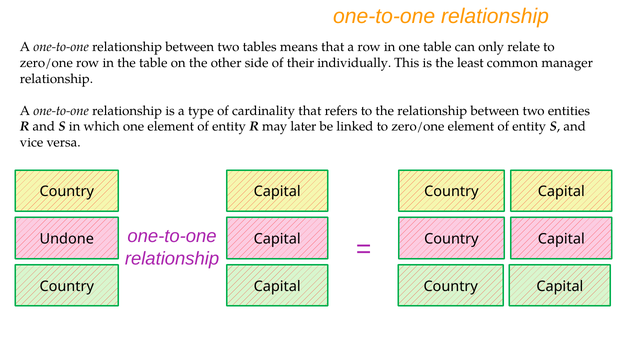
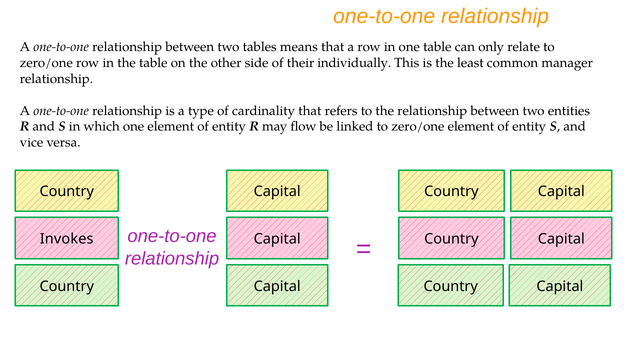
later: later -> flow (303, 127)
Undone: Undone -> Invokes (67, 239)
